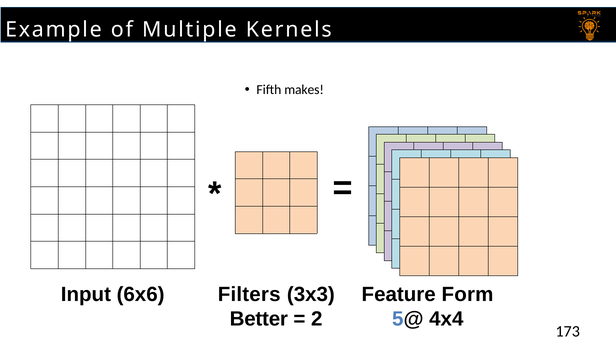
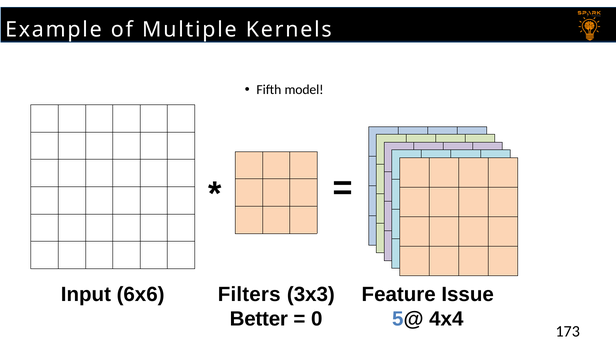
makes: makes -> model (304, 90)
Form: Form -> Issue (468, 294)
2: 2 -> 0 (317, 319)
